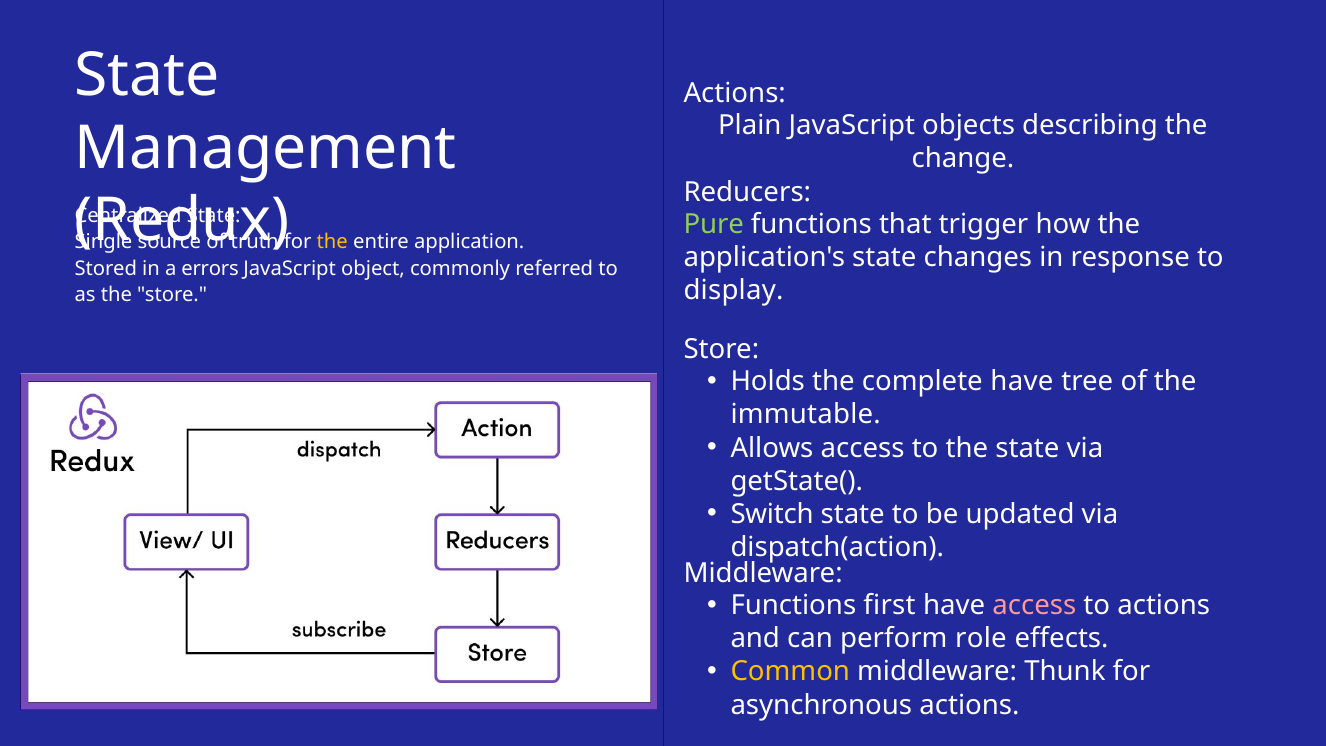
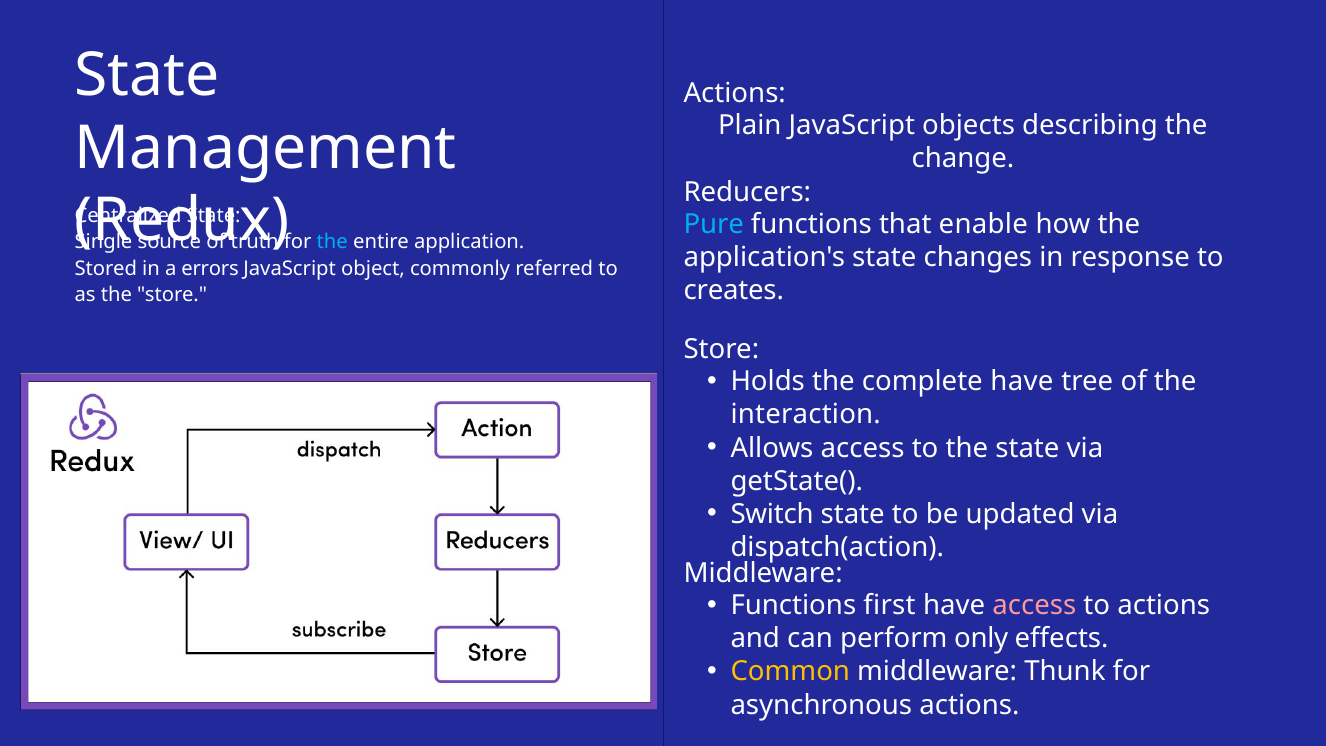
Pure colour: light green -> light blue (714, 224)
trigger: trigger -> enable (983, 224)
the colour: yellow -> light blue (332, 242)
display: display -> creates (734, 290)
immutable: immutable -> interaction (806, 415)
role: role -> only (981, 639)
